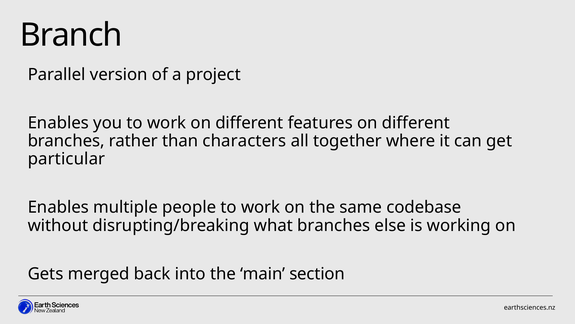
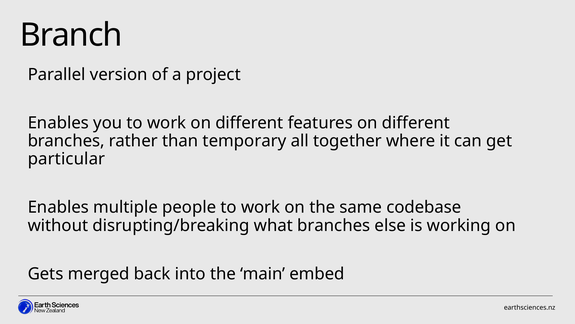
characters: characters -> temporary (244, 141)
section: section -> embed (317, 273)
